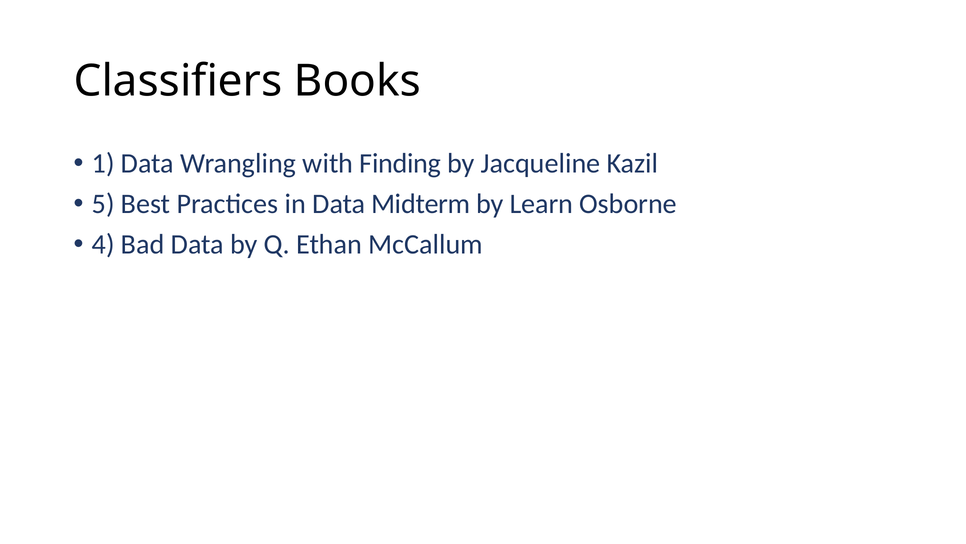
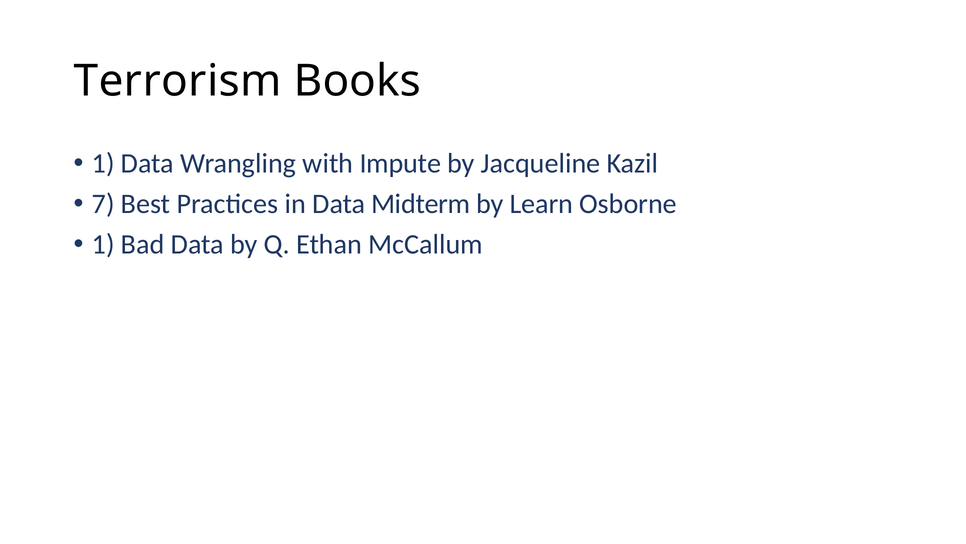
Classifiers: Classifiers -> Terrorism (178, 81)
Finding: Finding -> Impute (400, 163)
5: 5 -> 7 (103, 204)
4: 4 -> 1 (103, 244)
